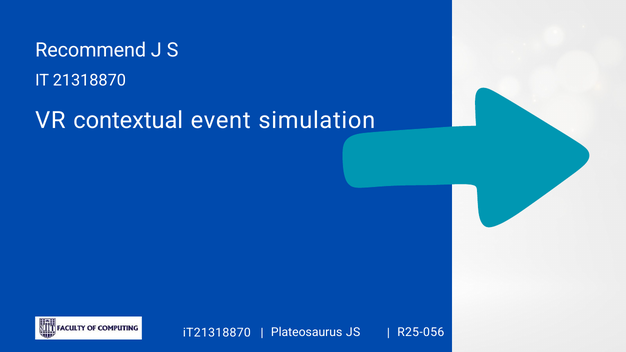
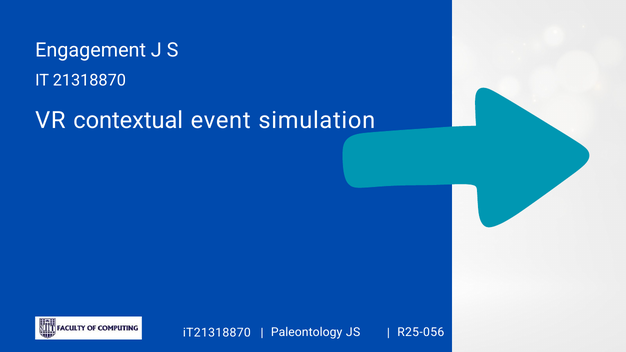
Recommend: Recommend -> Engagement (91, 50)
Plateosaurus: Plateosaurus -> Paleontology (307, 333)
